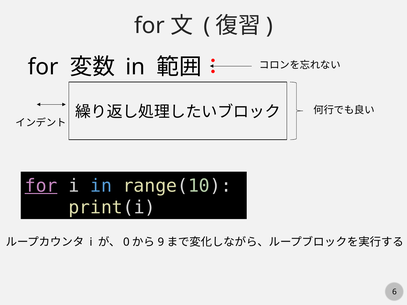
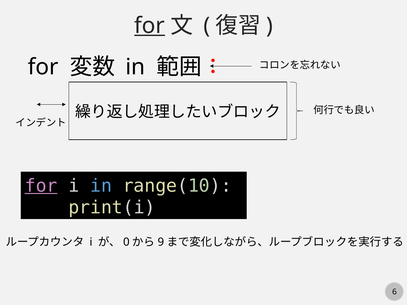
for underline: none -> present (150, 26)
